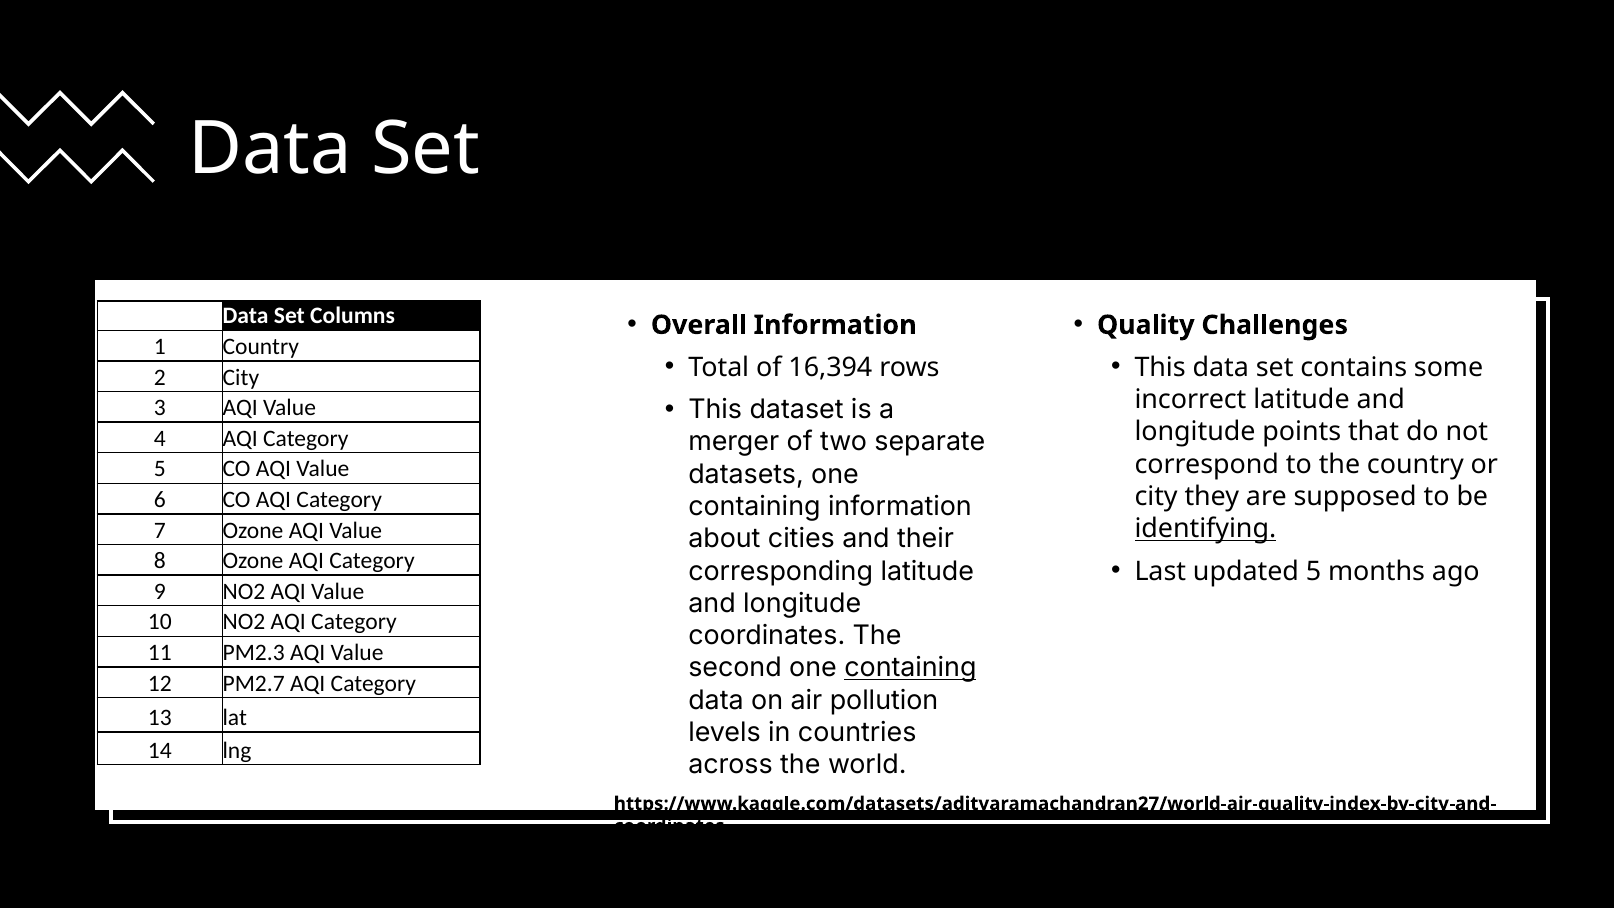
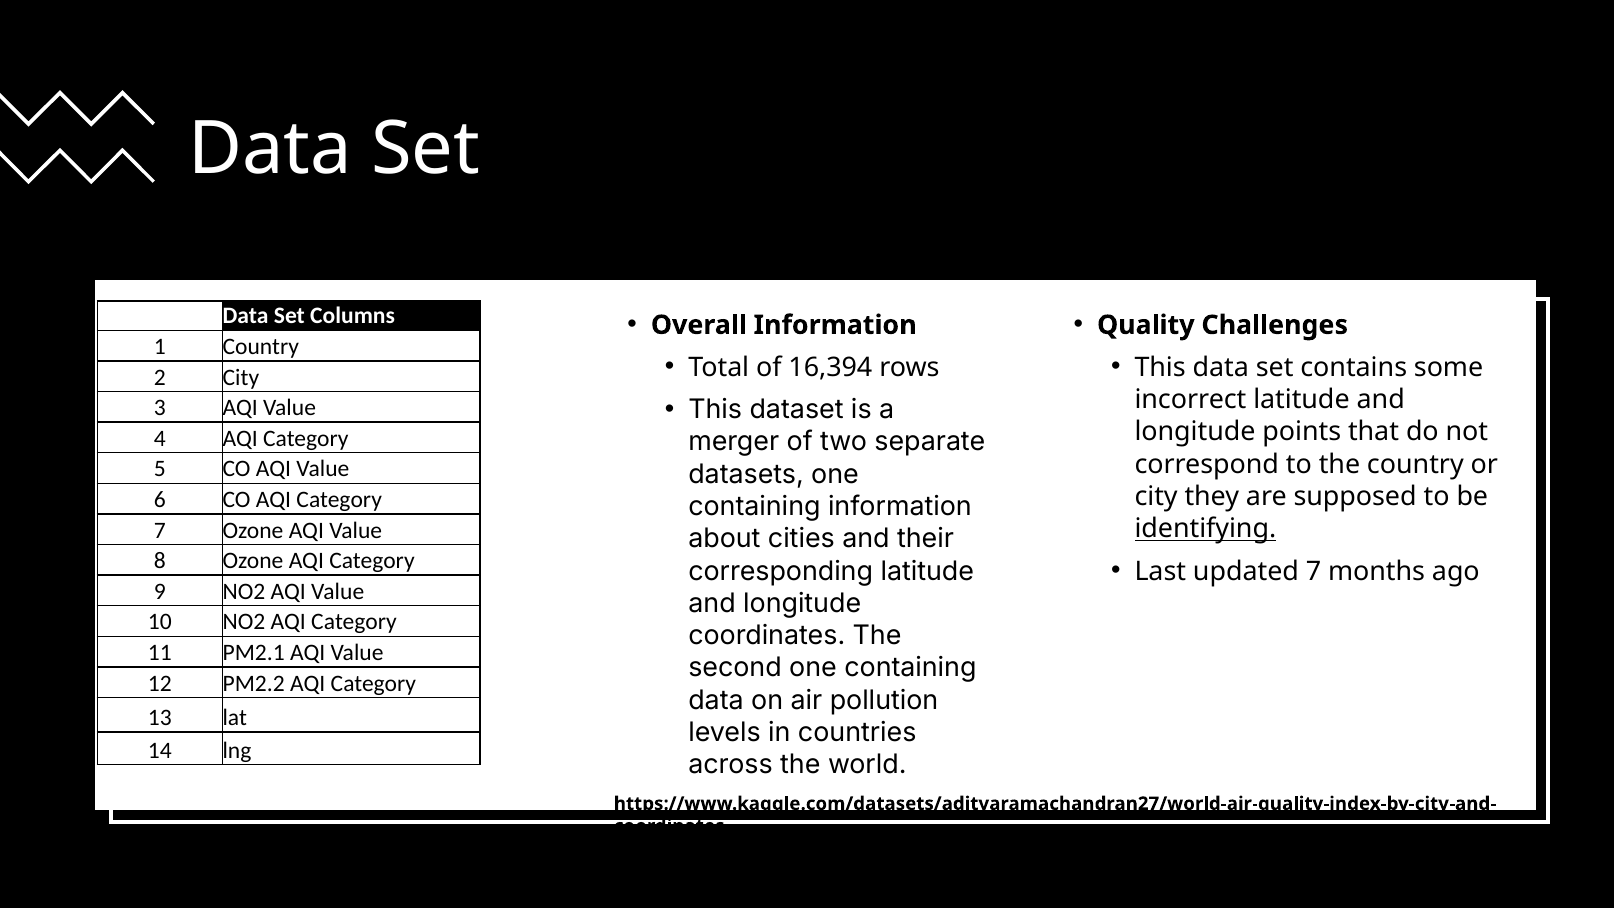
updated 5: 5 -> 7 (1313, 571)
PM2.3: PM2.3 -> PM2.1 (254, 653)
containing underline: present -> none (910, 668)
PM2.7: PM2.7 -> PM2.2 (254, 683)
